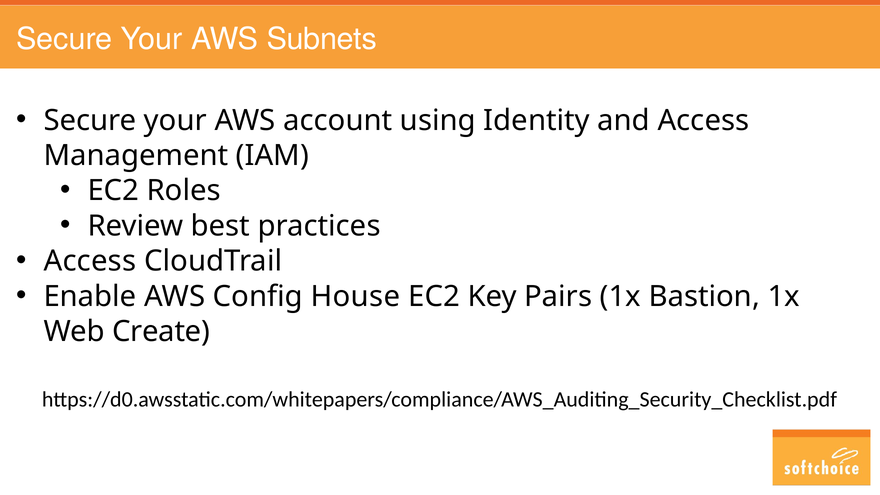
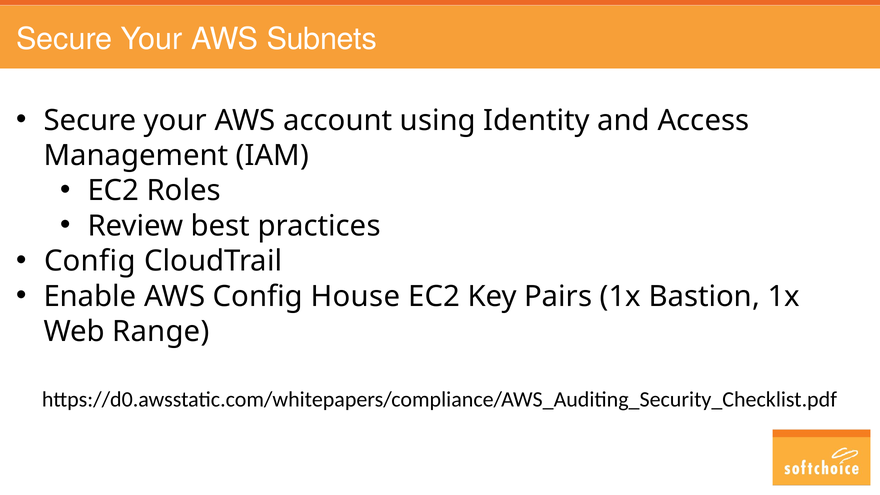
Access: Access -> Config (90, 261)
Create: Create -> Range (161, 332)
